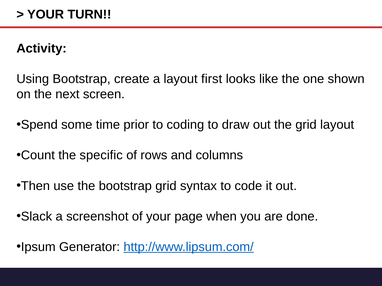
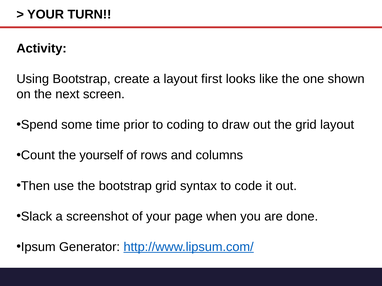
specific: specific -> yourself (101, 156)
